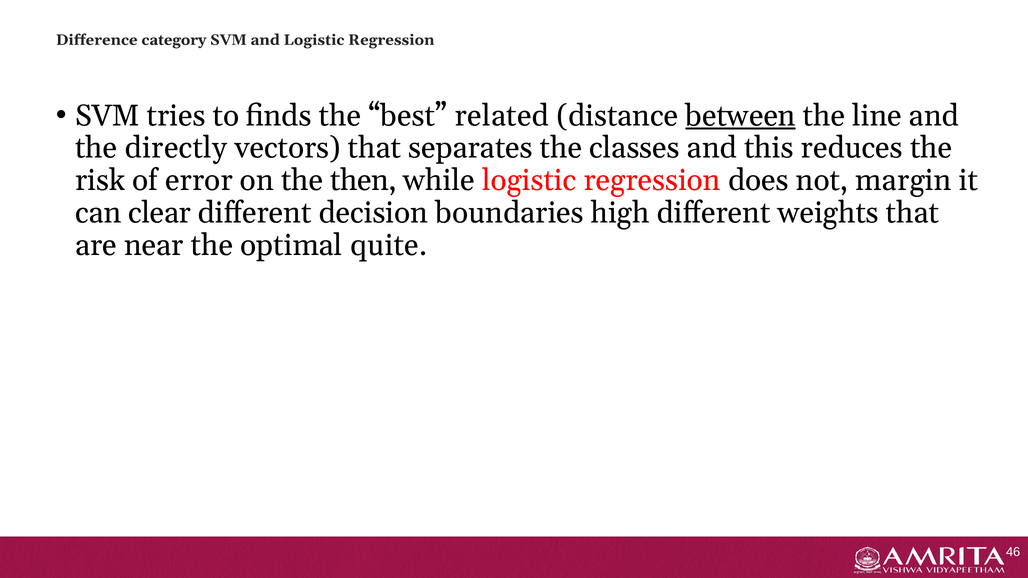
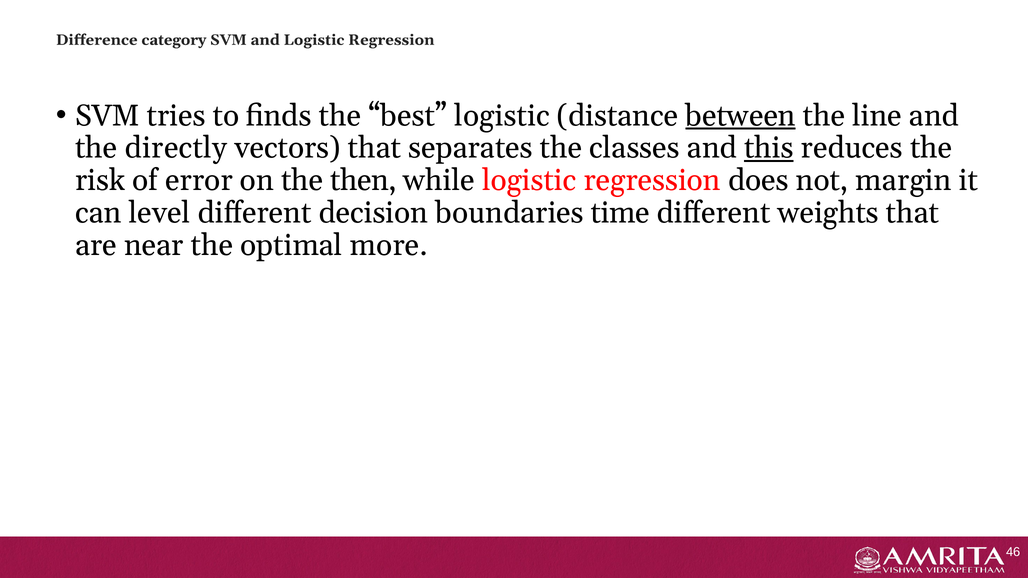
best related: related -> logistic (502, 116)
this underline: none -> present (769, 148)
clear: clear -> level (159, 213)
high: high -> time (620, 213)
quite: quite -> more (389, 245)
